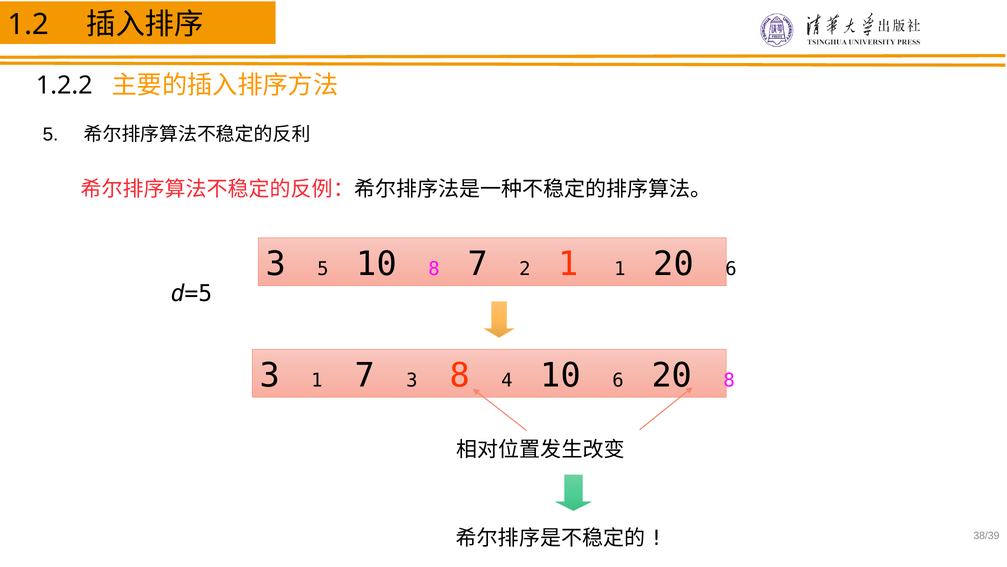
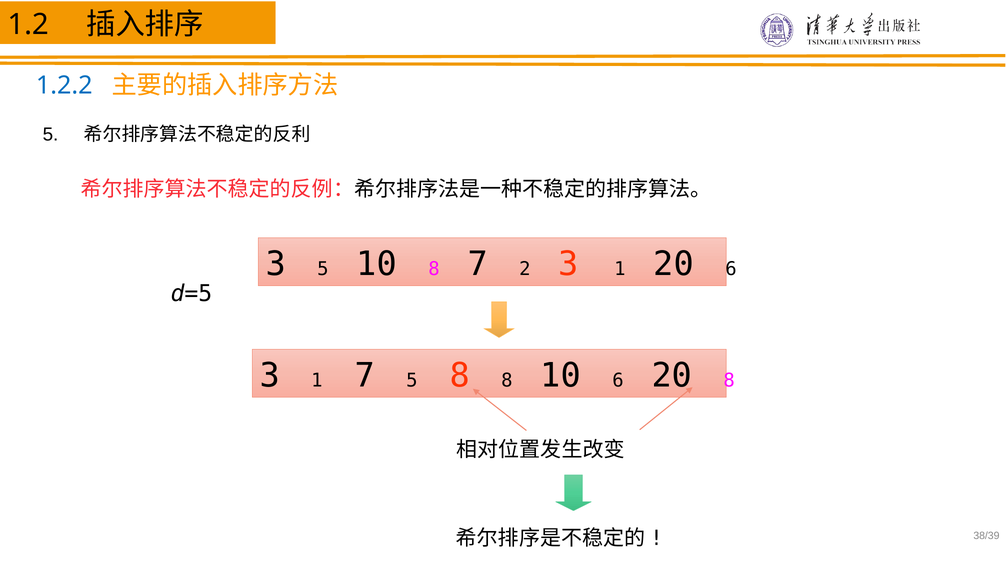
1.2.2 colour: black -> blue (64, 85)
2 1: 1 -> 3 (569, 264)
7 3: 3 -> 5 (412, 380)
8 4: 4 -> 8 (507, 380)
